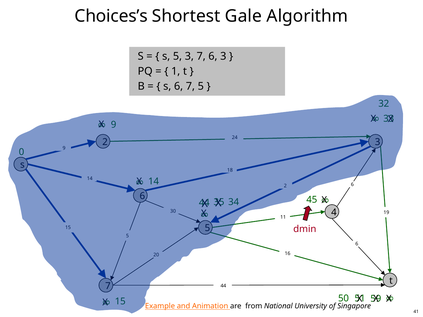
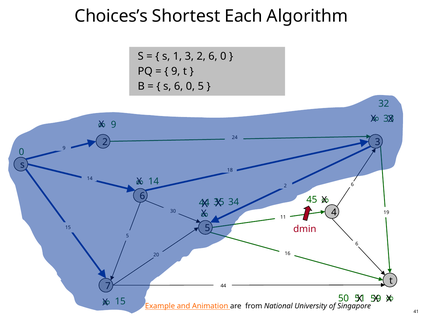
Gale: Gale -> Each (244, 16)
s 5: 5 -> 1 (177, 56)
3 7: 7 -> 2 (201, 56)
3: 3 -> 0 (223, 56)
1: 1 -> 9 (176, 71)
s 6 7: 7 -> 0 (190, 86)
